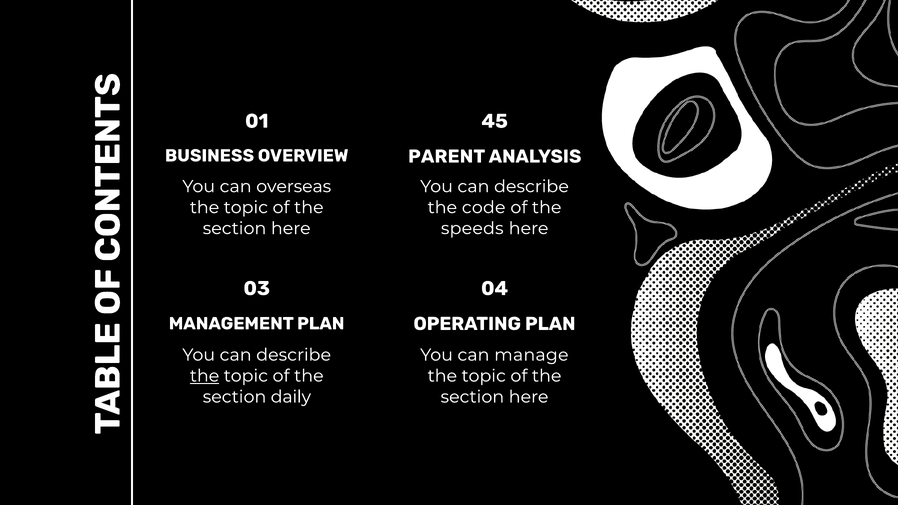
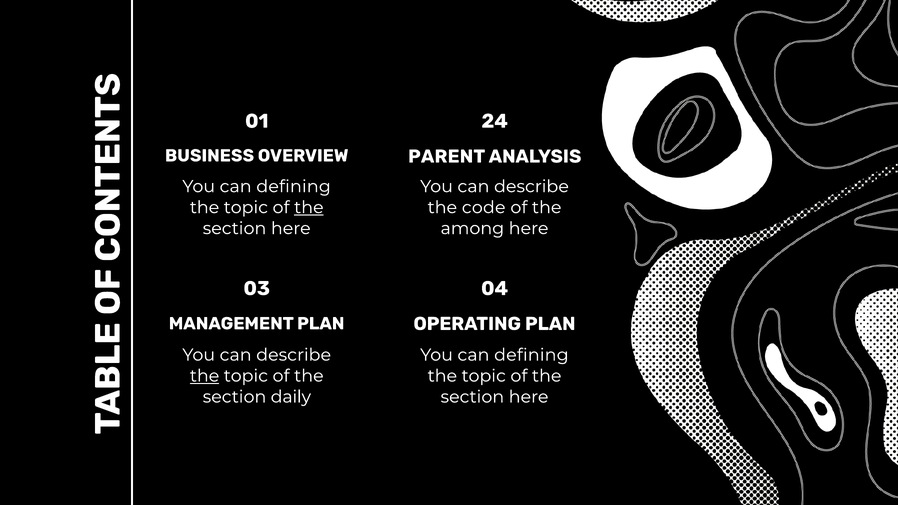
45: 45 -> 24 (495, 121)
overseas: overseas -> defining (294, 187)
the underline: none -> present (309, 207)
speeds: speeds -> among (472, 228)
manage: manage -> defining (531, 355)
